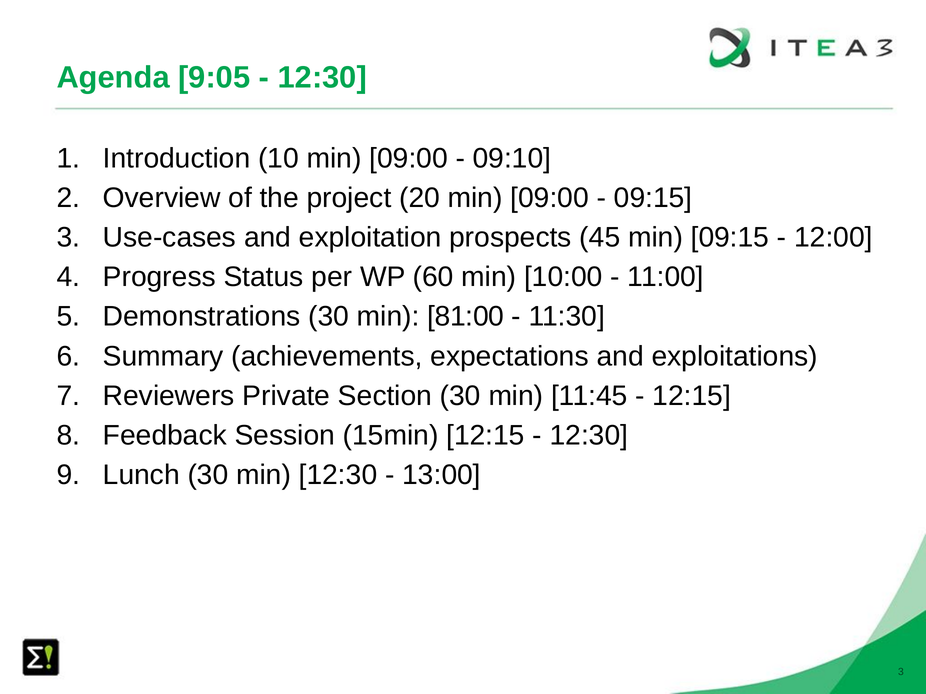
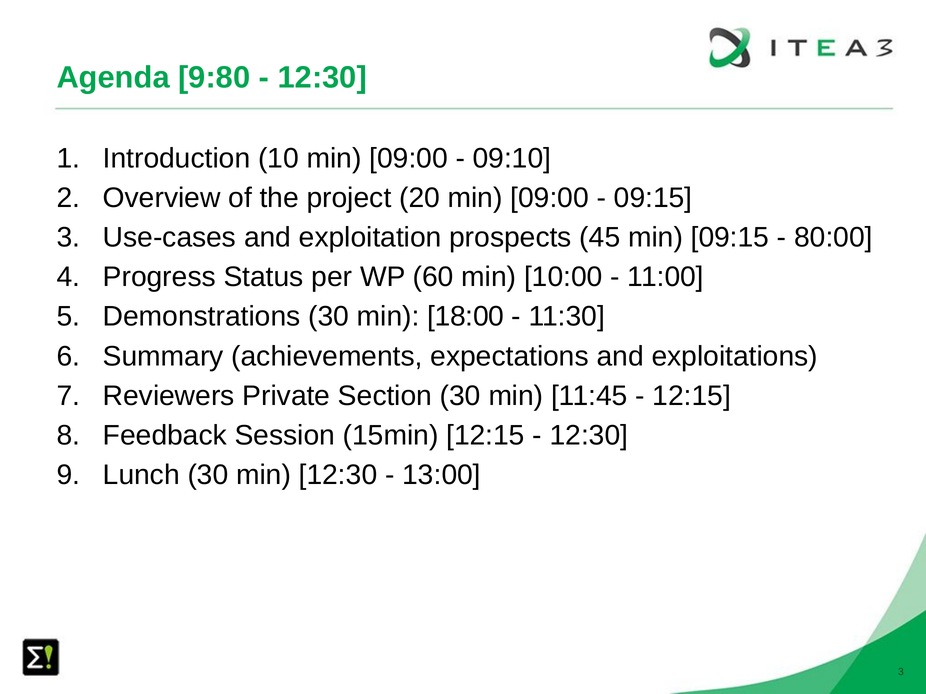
9:05: 9:05 -> 9:80 (214, 77)
12:00: 12:00 -> 80:00 (833, 238)
81:00: 81:00 -> 18:00 (466, 317)
